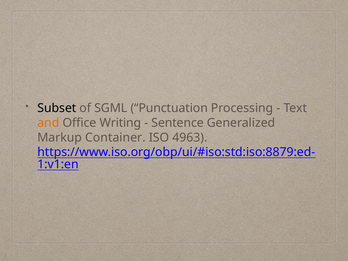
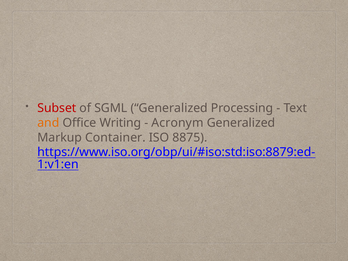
Subset colour: black -> red (57, 108)
SGML Punctuation: Punctuation -> Generalized (169, 108)
Sentence: Sentence -> Acronym (177, 123)
4963: 4963 -> 8875 (190, 138)
